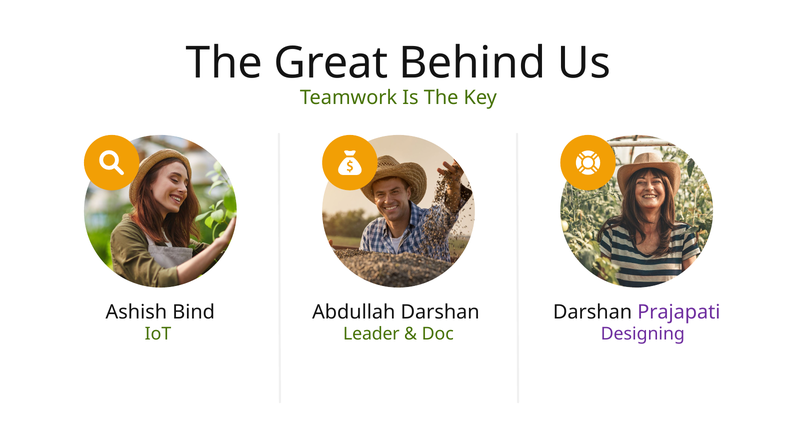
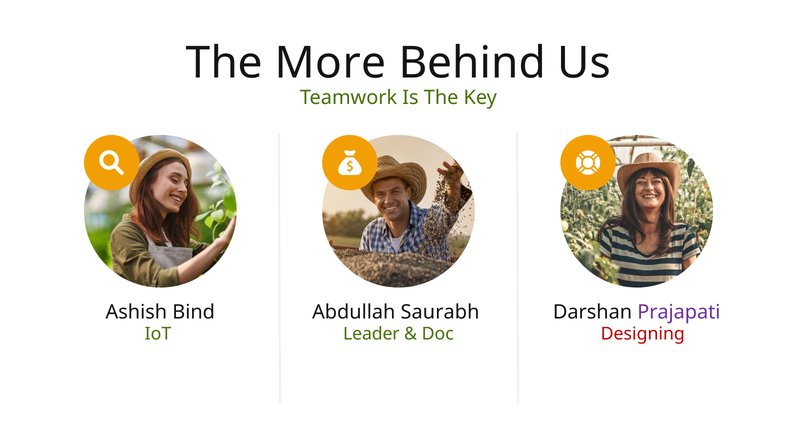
Great: Great -> More (331, 63)
Abdullah Darshan: Darshan -> Saurabh (440, 312)
Designing colour: purple -> red (643, 334)
